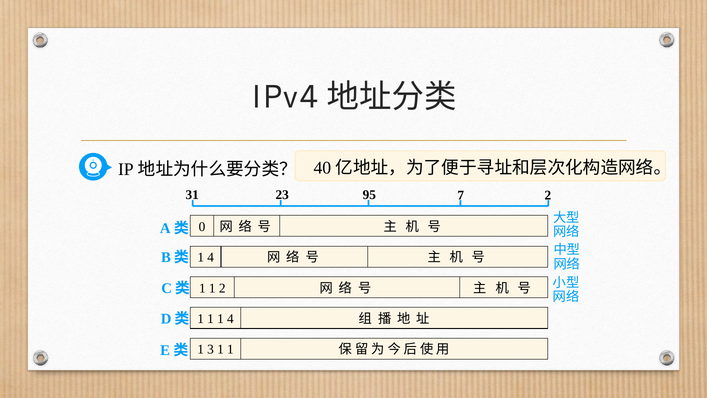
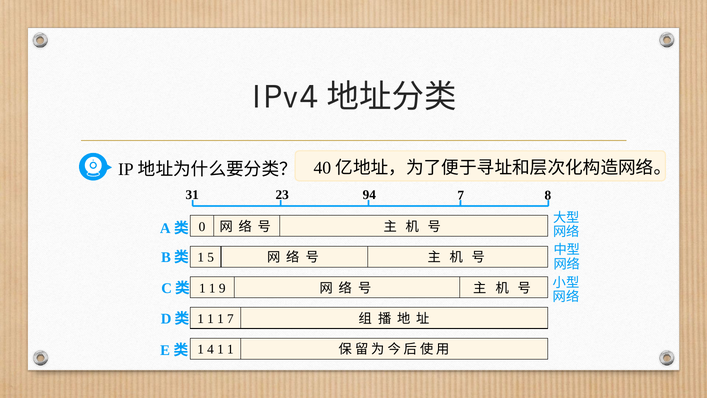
95: 95 -> 94 (369, 195)
7 2: 2 -> 8 (548, 195)
4: 4 -> 5 (211, 257)
1 2: 2 -> 9 (222, 288)
1 1 4: 4 -> 7 (230, 319)
3: 3 -> 4 (211, 349)
